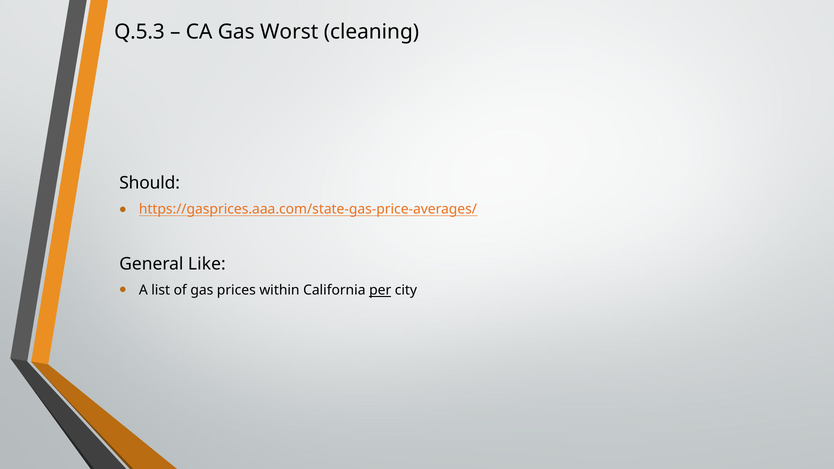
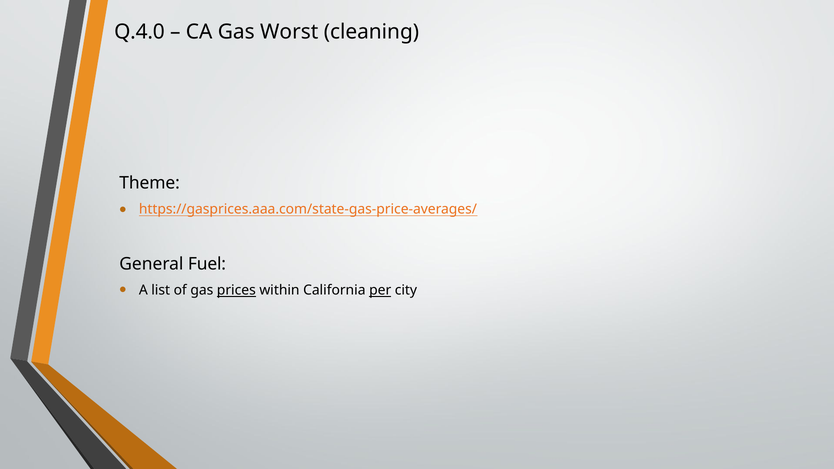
Q.5.3: Q.5.3 -> Q.4.0 (139, 32)
Should: Should -> Theme (150, 183)
Like: Like -> Fuel (207, 264)
prices underline: none -> present (236, 290)
